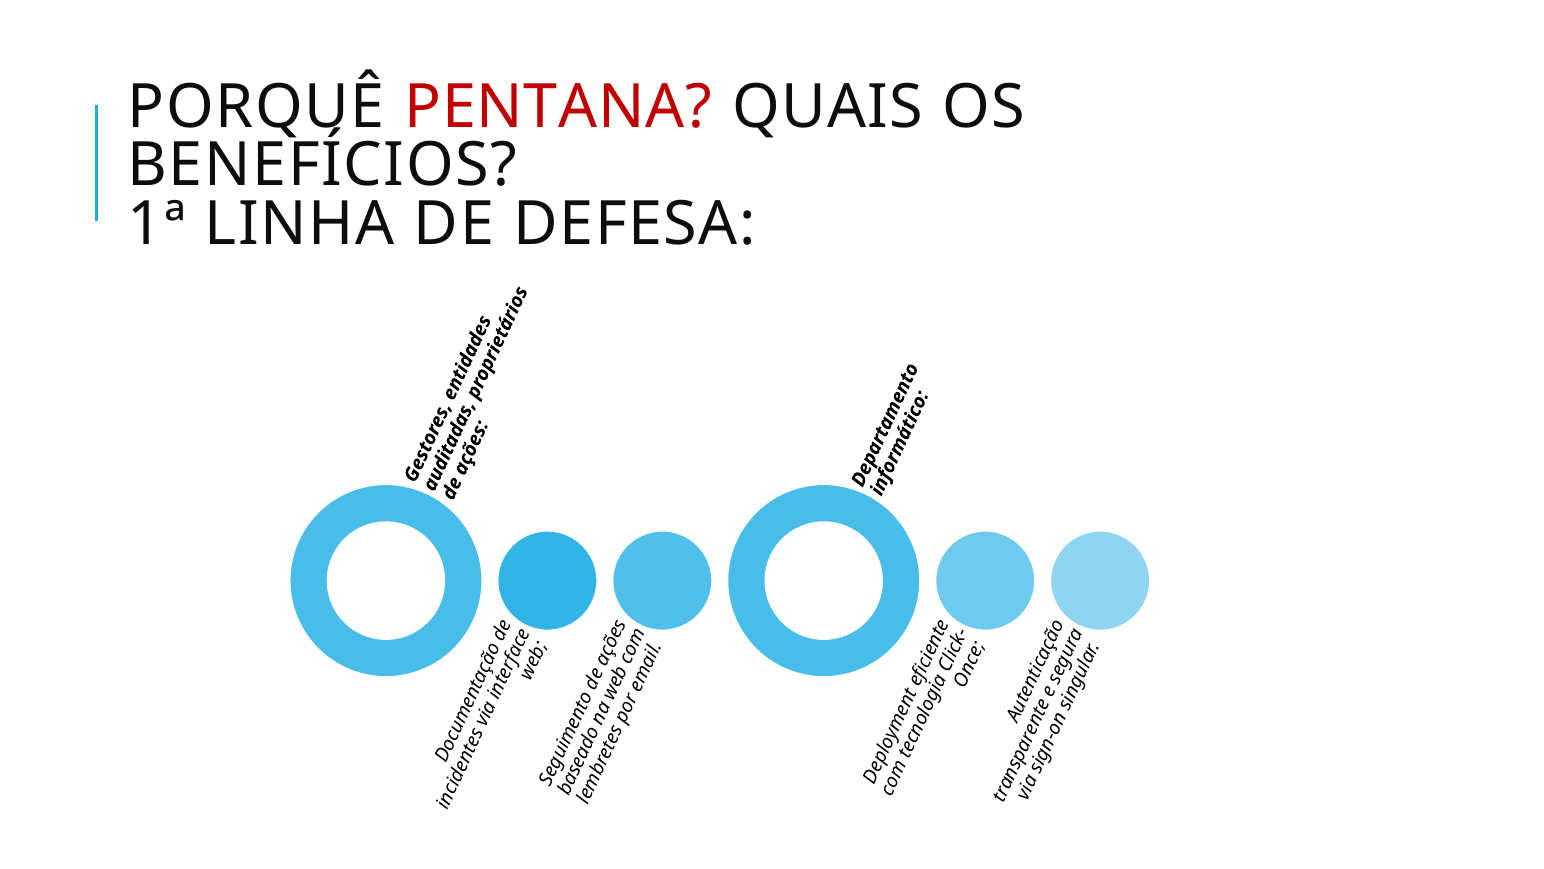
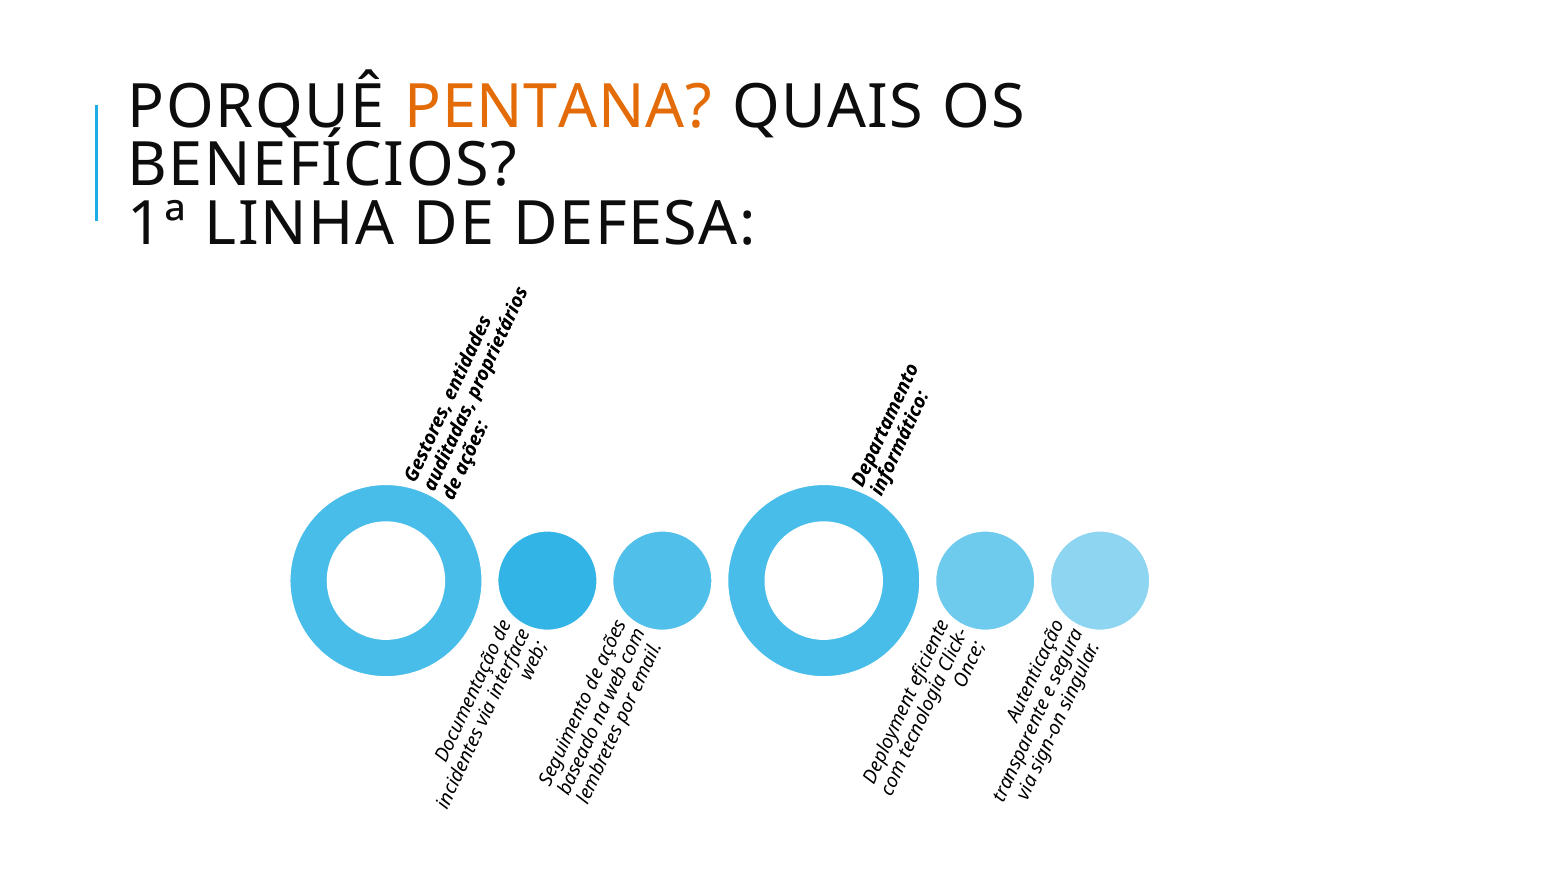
PENTANA colour: red -> orange (558, 107)
